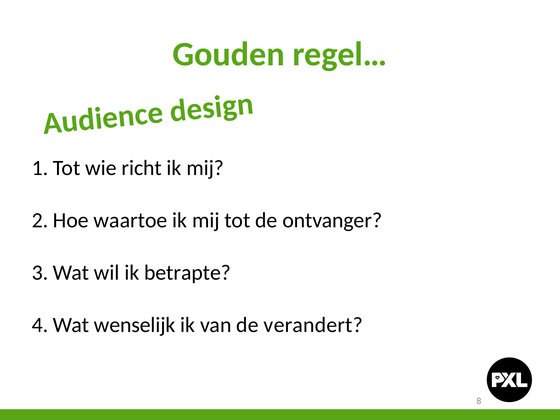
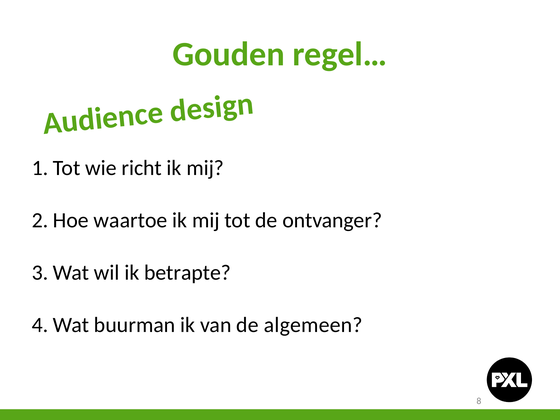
wenselijk: wenselijk -> buurman (135, 325)
verandert: verandert -> algemeen (313, 325)
